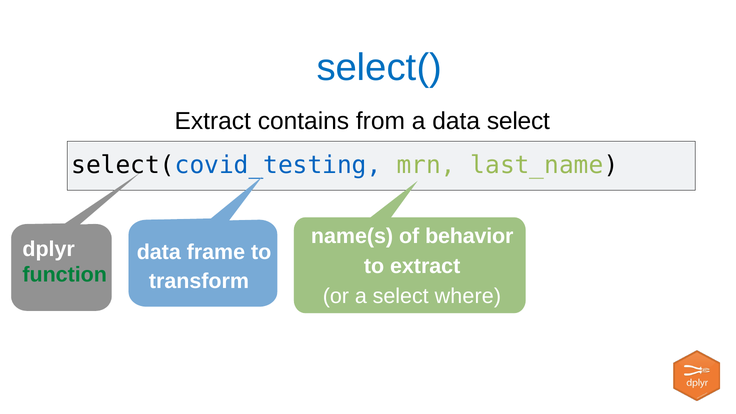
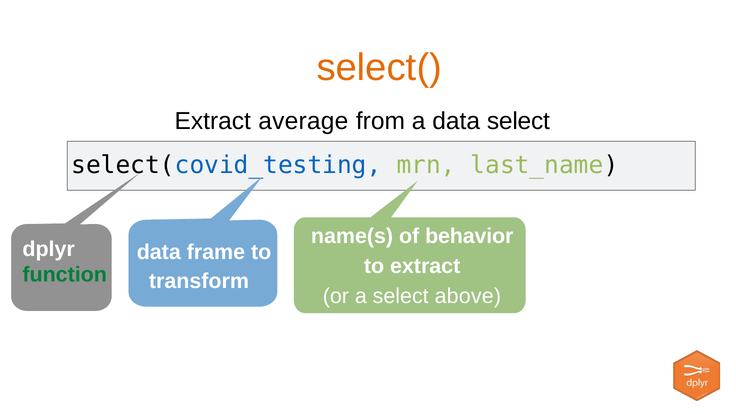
select( colour: blue -> orange (379, 67)
contains: contains -> average (303, 121)
where: where -> above (468, 296)
